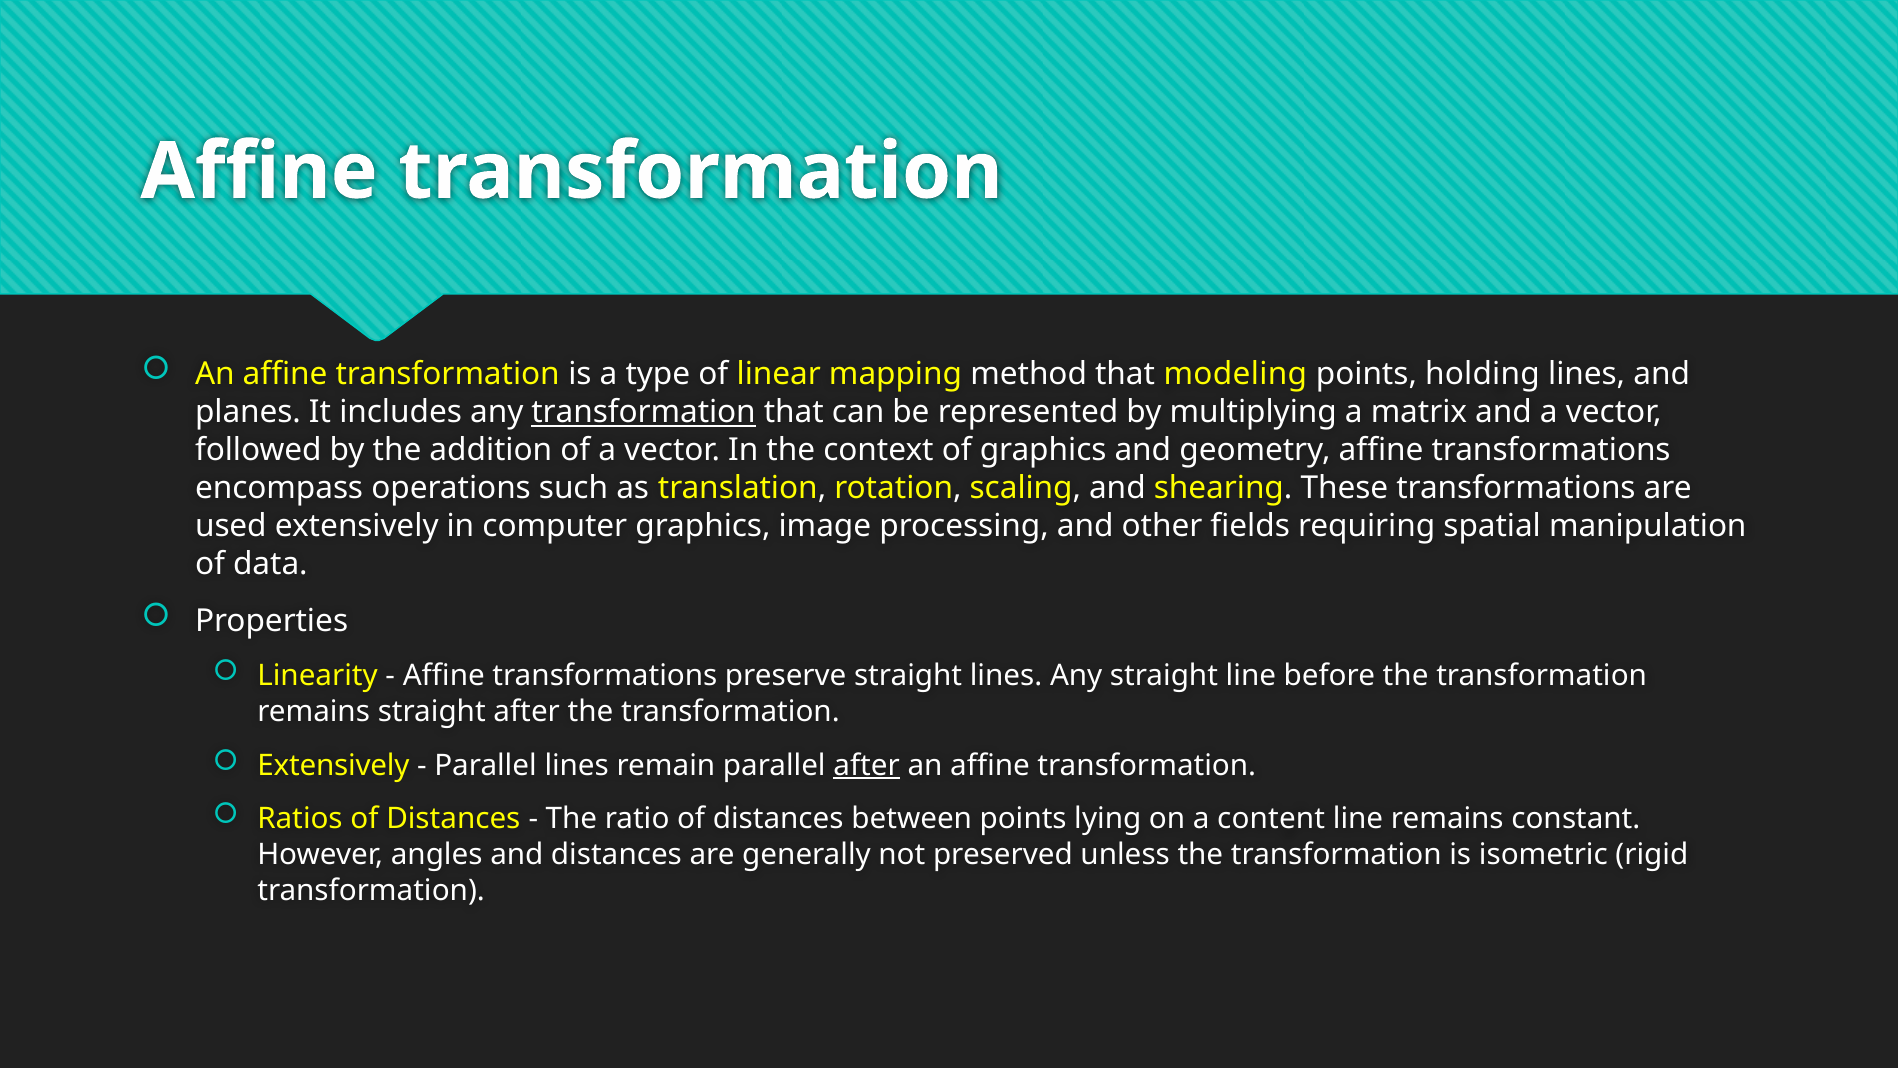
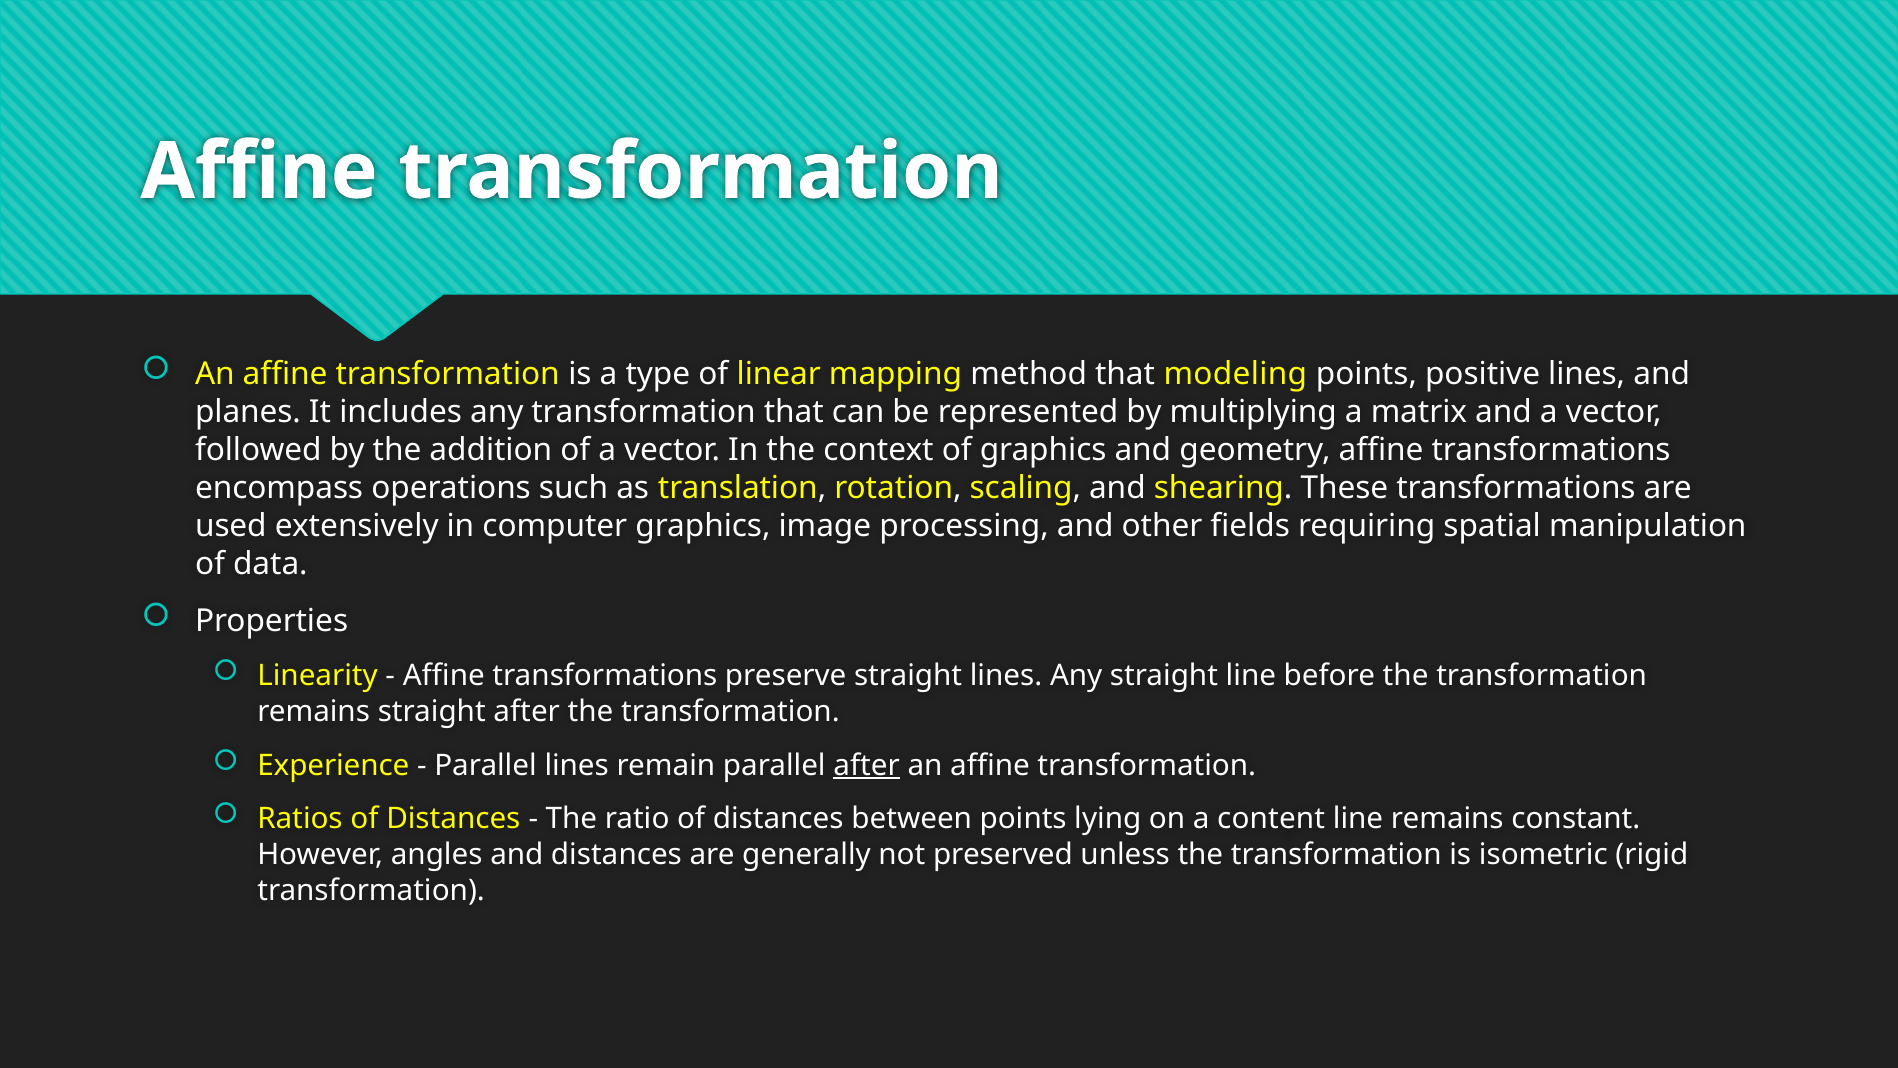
holding: holding -> positive (1483, 374)
transformation underline: present -> none (644, 412)
Extensively: Extensively -> Experience (333, 765)
